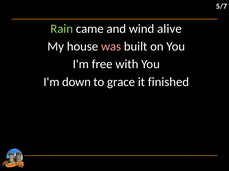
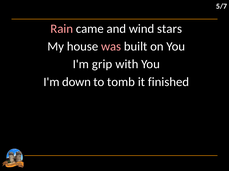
Rain colour: light green -> pink (62, 29)
alive: alive -> stars (170, 29)
free: free -> grip (102, 64)
grace: grace -> tomb (121, 82)
